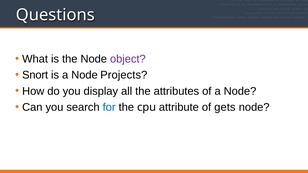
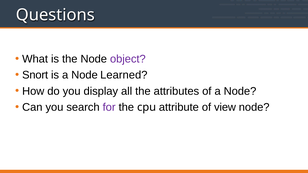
Projects: Projects -> Learned (124, 75)
for colour: blue -> purple (109, 107)
gets: gets -> view (225, 107)
